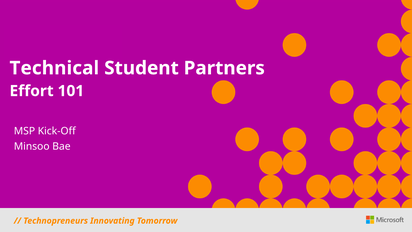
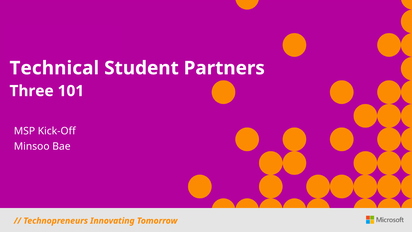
Effort: Effort -> Three (32, 91)
